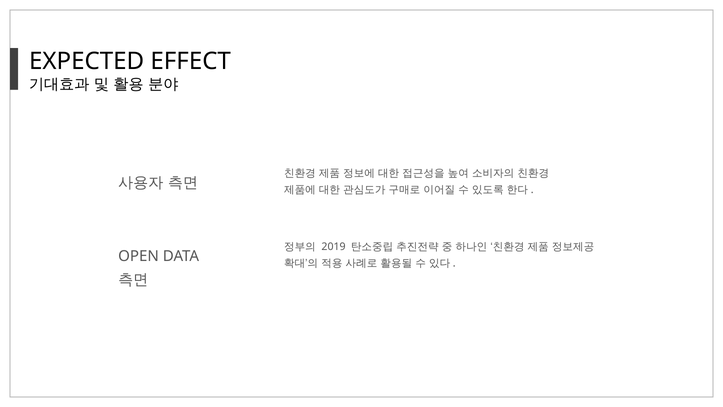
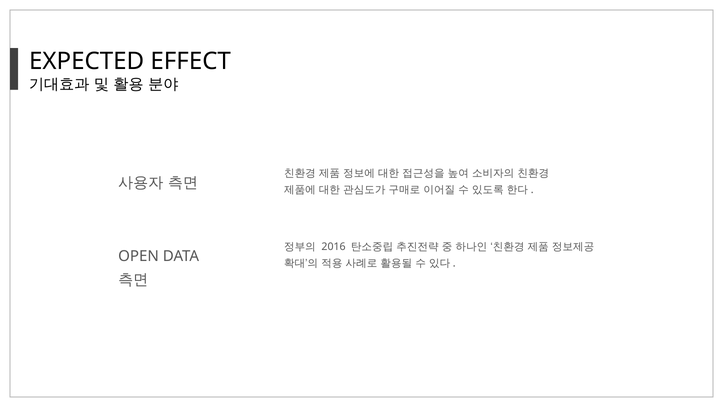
2019: 2019 -> 2016 (334, 247)
